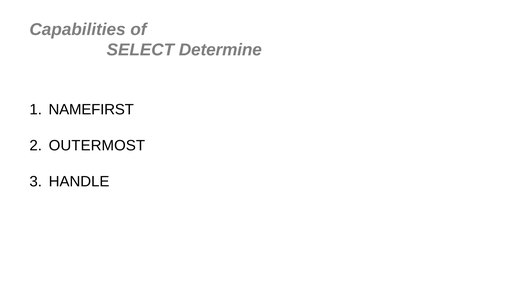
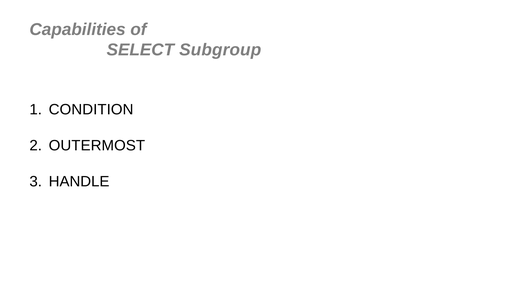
Determine: Determine -> Subgroup (220, 50)
NAMEFIRST: NAMEFIRST -> CONDITION (91, 110)
